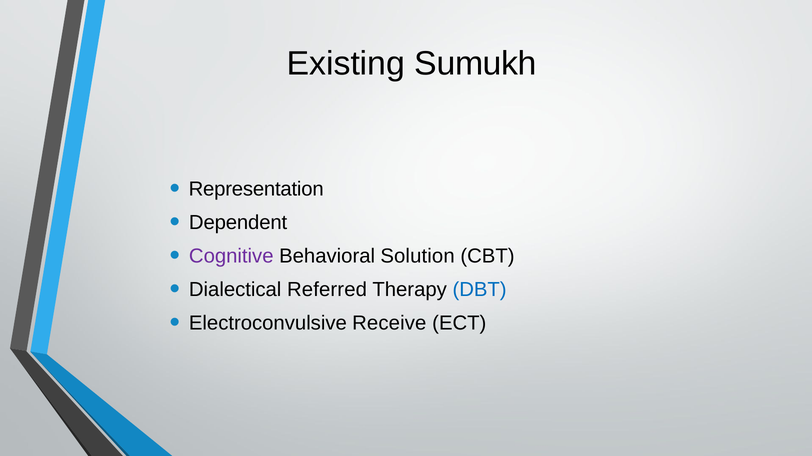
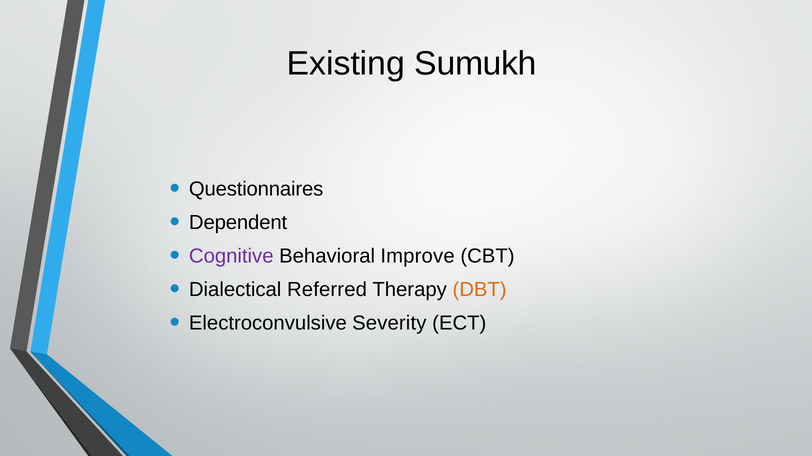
Representation: Representation -> Questionnaires (256, 189)
Solution: Solution -> Improve (418, 256)
DBT colour: blue -> orange (480, 290)
Receive: Receive -> Severity (389, 323)
